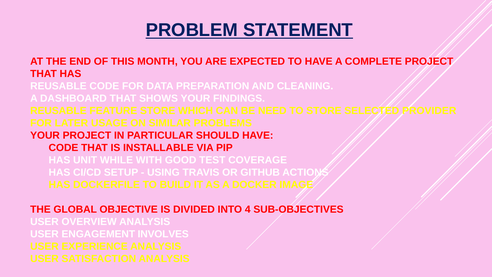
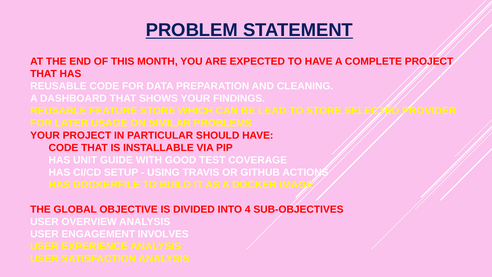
NEED: NEED -> LEAD (272, 111)
WHILE: WHILE -> GUIDE (116, 160)
